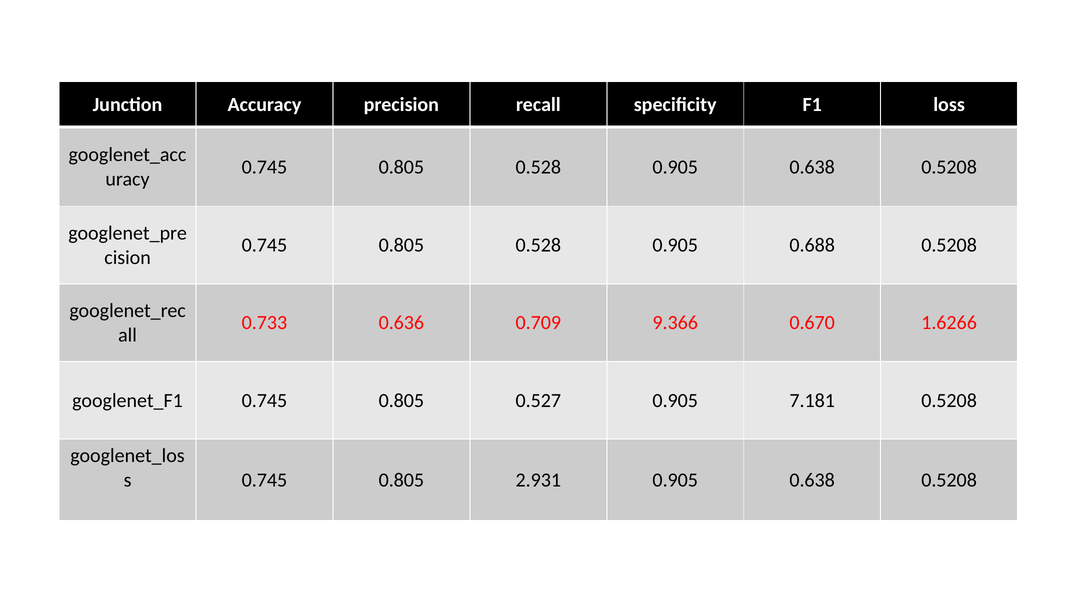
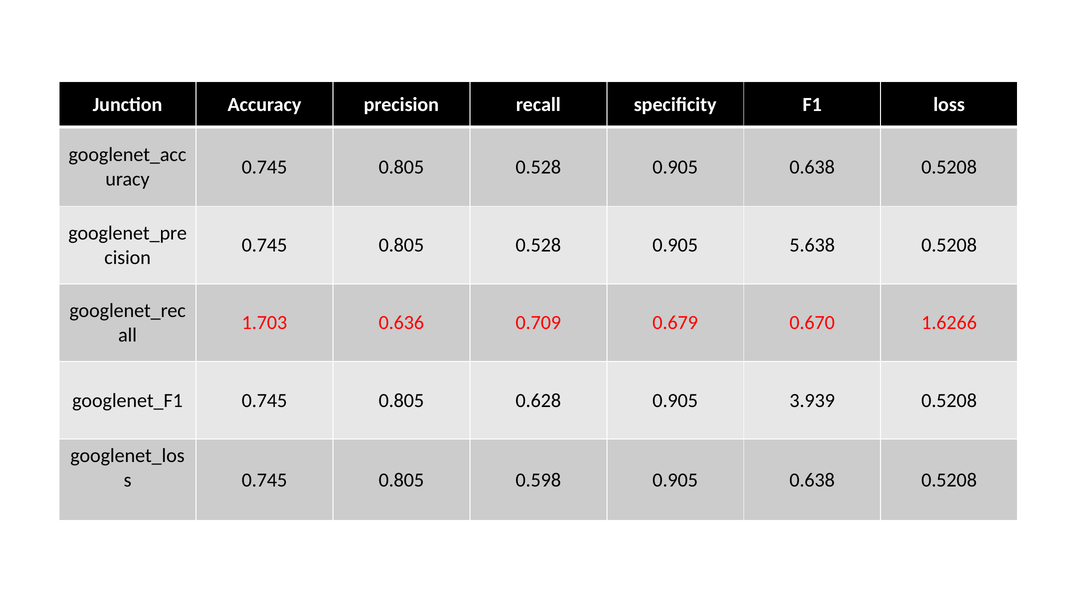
0.688: 0.688 -> 5.638 (812, 246)
0.733: 0.733 -> 1.703 (264, 323)
9.366: 9.366 -> 0.679 (675, 323)
0.527: 0.527 -> 0.628 (538, 401)
7.181: 7.181 -> 3.939 (812, 401)
2.931: 2.931 -> 0.598 (538, 481)
